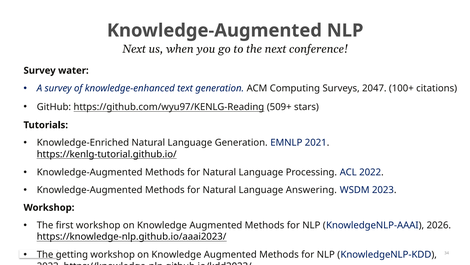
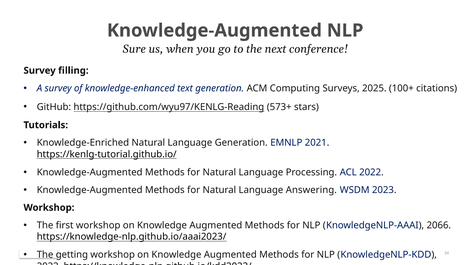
Next: Next -> Sure (134, 49)
water: water -> filling (73, 70)
2047: 2047 -> 2025 (374, 88)
509+: 509+ -> 573+ (279, 107)
2026: 2026 -> 2066 (439, 225)
